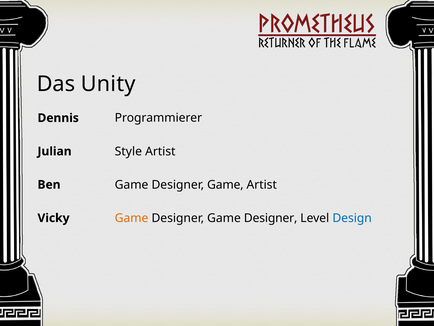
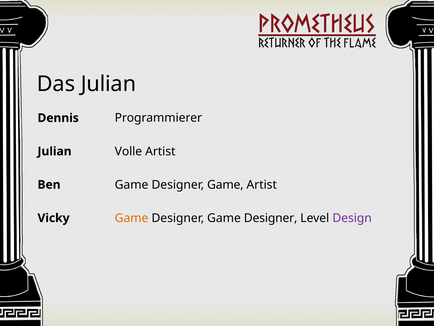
Das Unity: Unity -> Julian (108, 84)
Style: Style -> Volle (128, 151)
Design colour: blue -> purple (352, 218)
